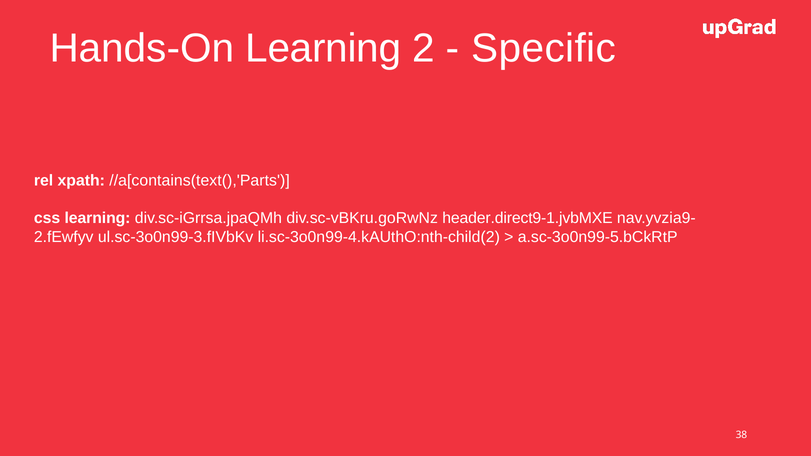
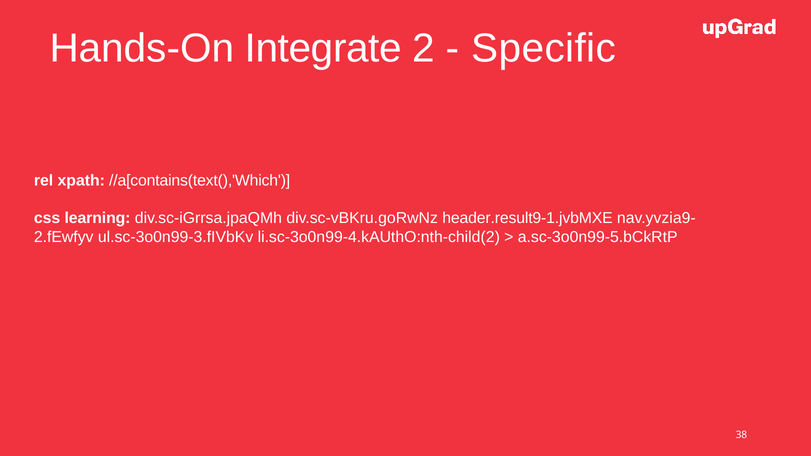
Hands-On Learning: Learning -> Integrate (323, 48)
//a[contains(text(),'Parts: //a[contains(text(),'Parts -> //a[contains(text(),'Which (200, 180)
header.direct9-1.jvbMXE: header.direct9-1.jvbMXE -> header.result9-1.jvbMXE (528, 218)
